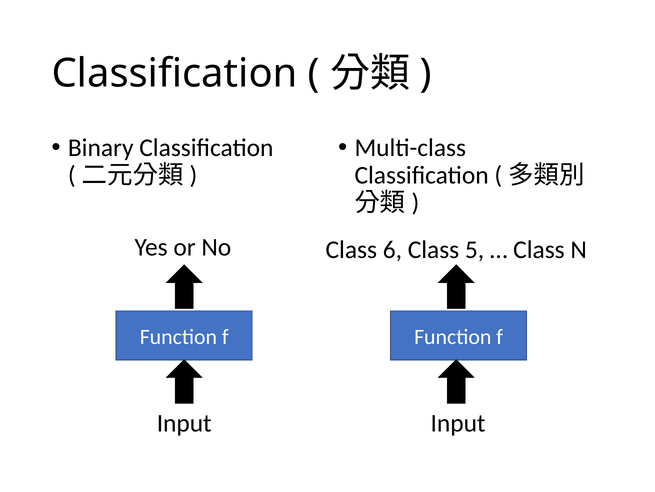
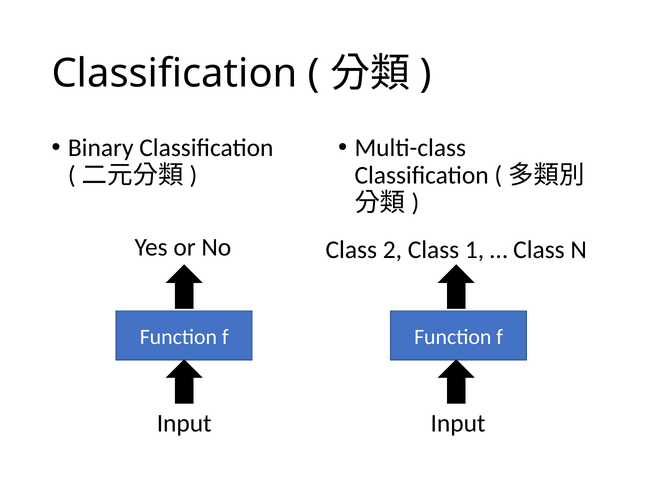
6: 6 -> 2 (392, 249)
5: 5 -> 1 (475, 249)
